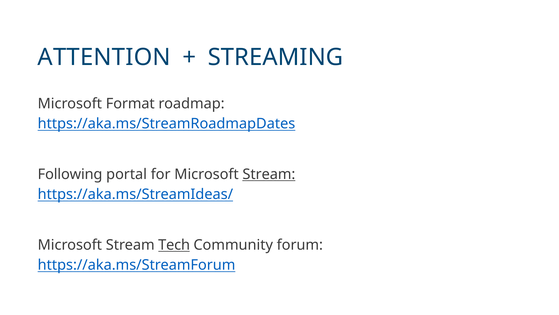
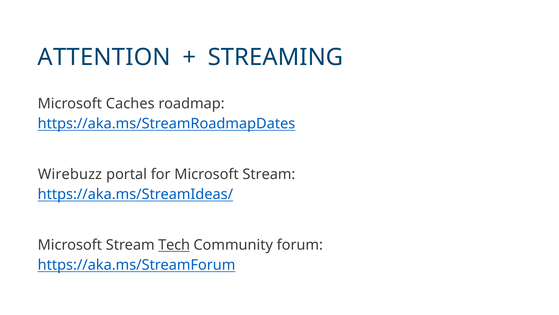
Format: Format -> Caches (130, 104)
Following: Following -> Wirebuzz (70, 174)
Stream underline: present -> none (269, 174)
